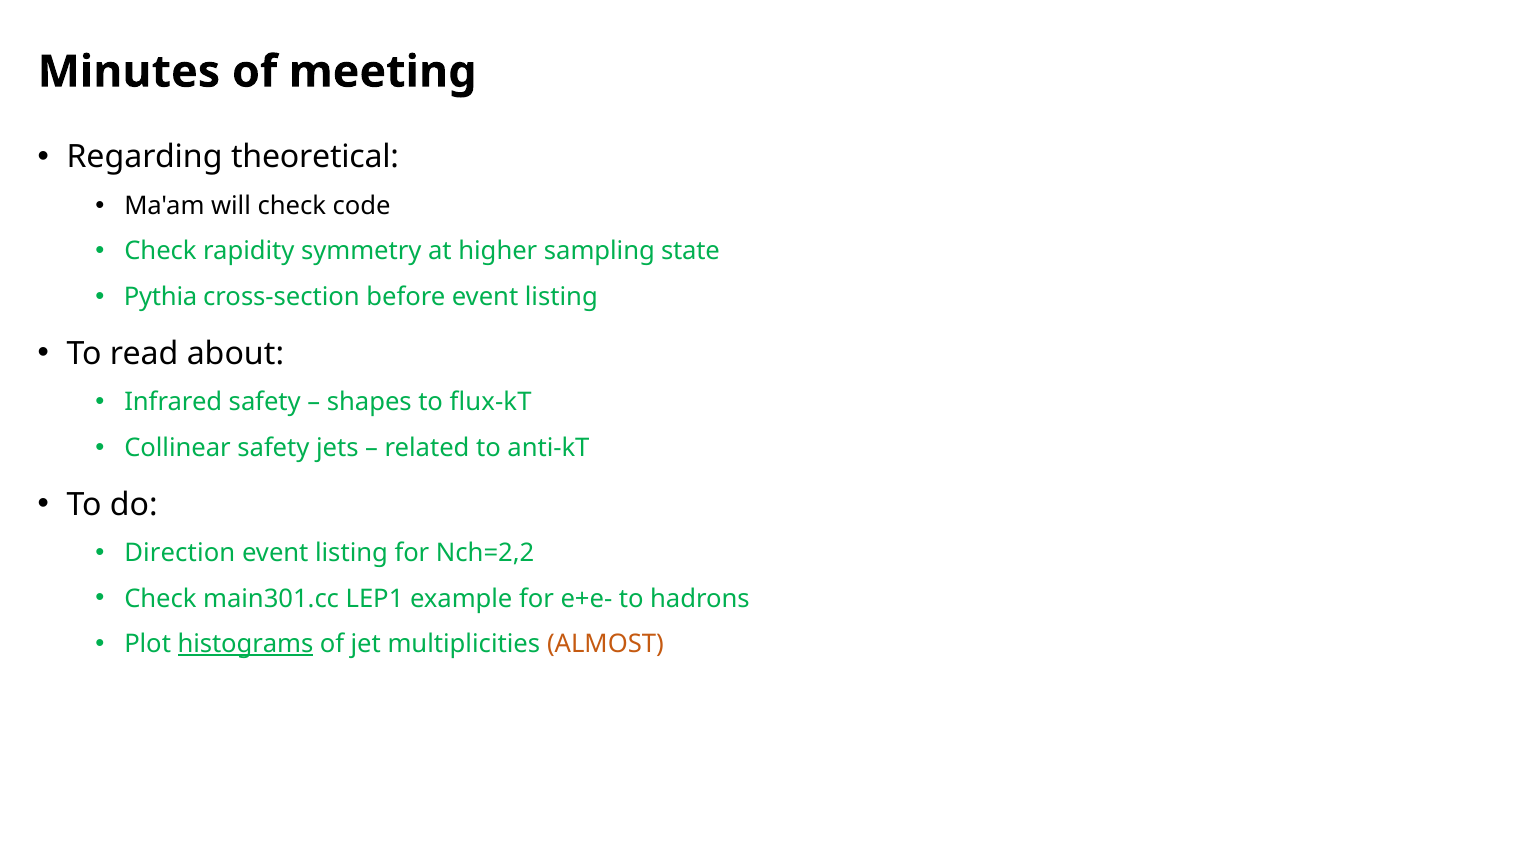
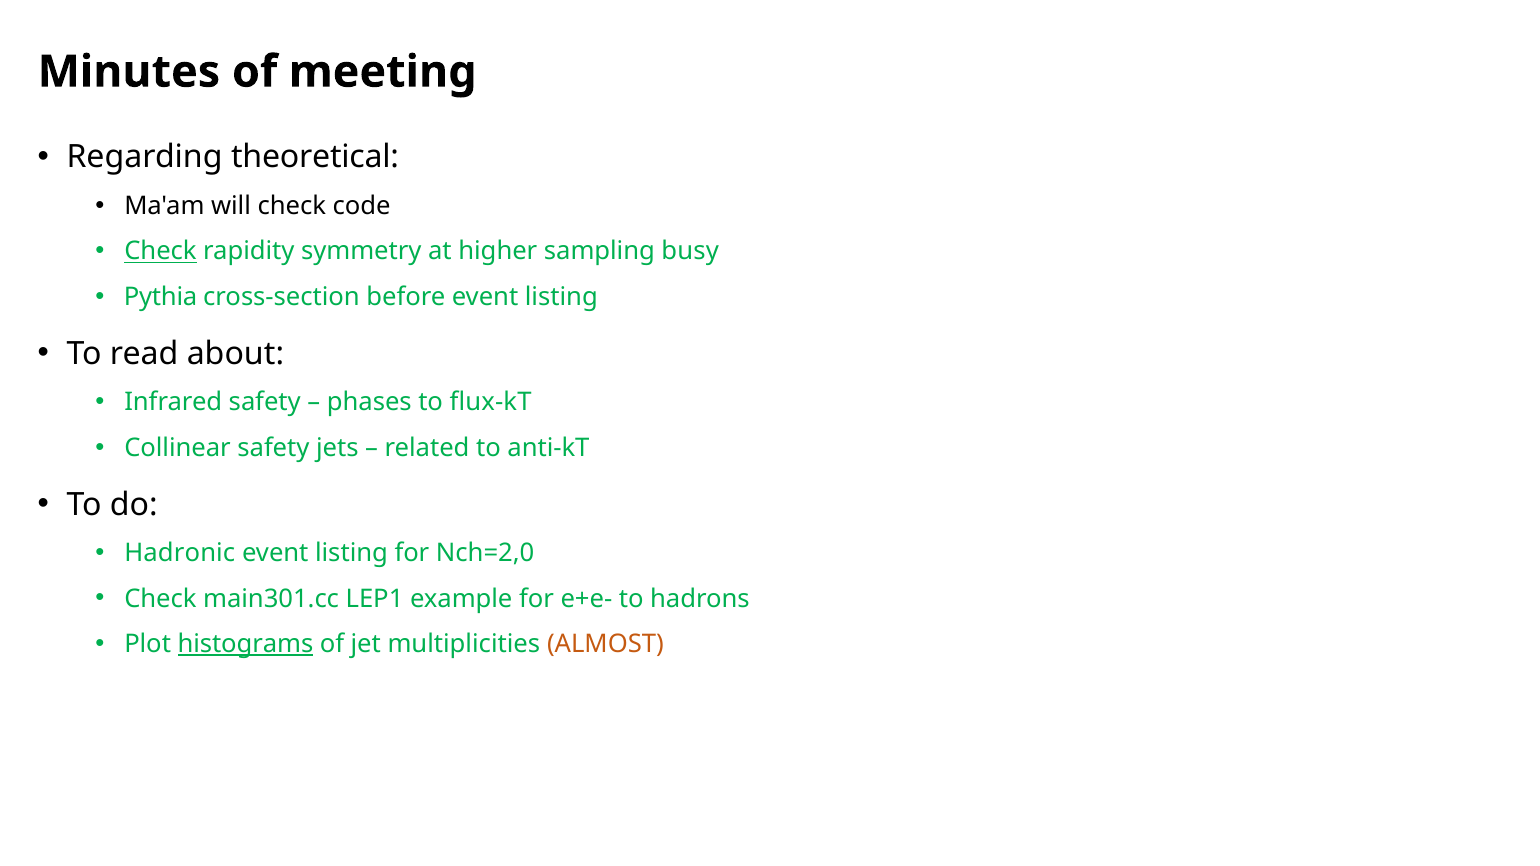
Check underline: none -> present (160, 252)
state: state -> busy (690, 252)
shapes: shapes -> phases (369, 403)
Direction: Direction -> Hadronic (180, 553)
Nch=2,2: Nch=2,2 -> Nch=2,0 (485, 553)
